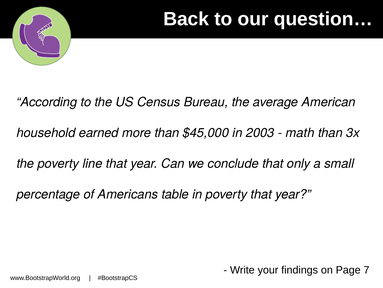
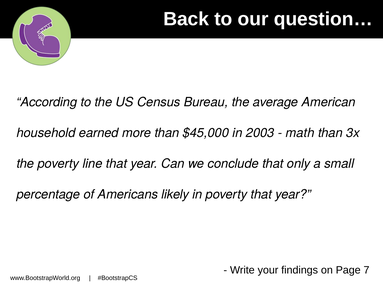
table: table -> likely (175, 194)
